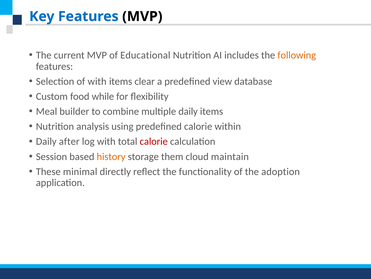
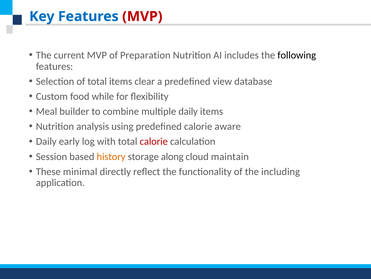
MVP colour: black -> red (142, 16)
Educational: Educational -> Preparation (145, 55)
following colour: orange -> black (297, 55)
of with: with -> total (97, 81)
within: within -> aware (228, 126)
after: after -> early (69, 141)
them: them -> along (172, 156)
adoption: adoption -> including (281, 171)
